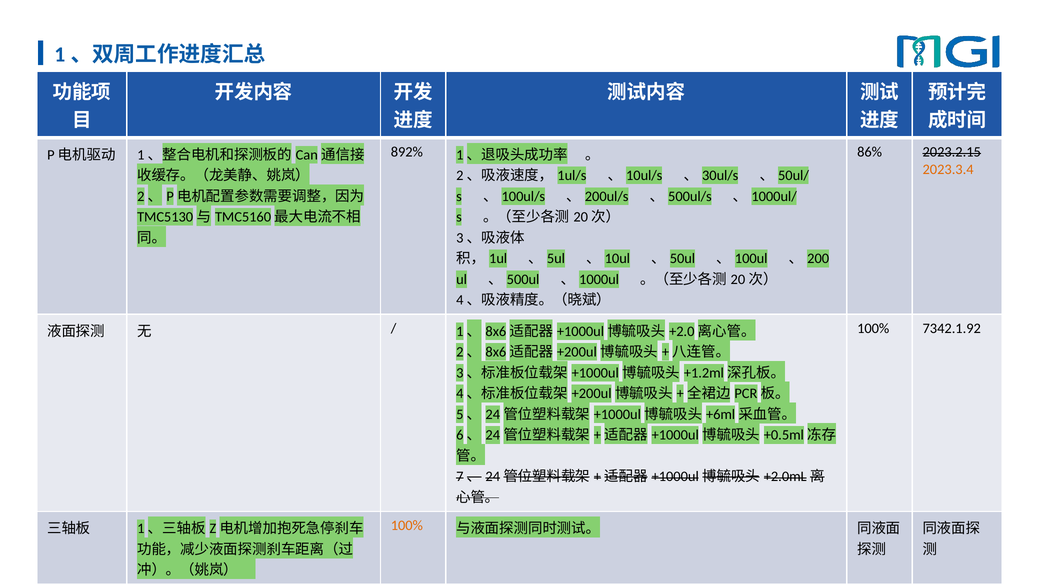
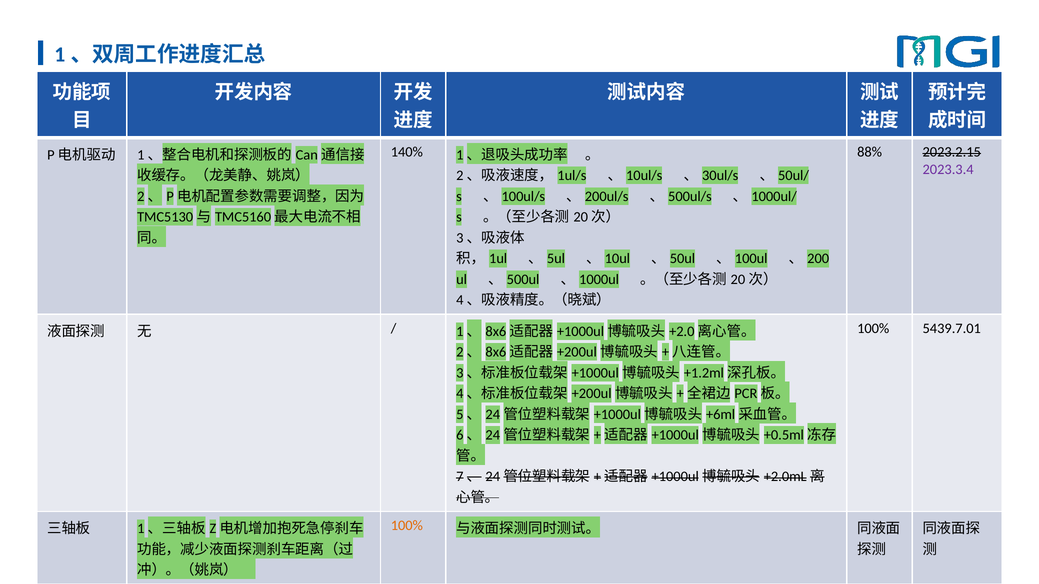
892%: 892% -> 140% (407, 152)
86%: 86% -> 88% (870, 152)
2023.3.4 colour: orange -> purple (948, 169)
7342.1.92: 7342.1.92 -> 5439.7.01 (952, 329)
